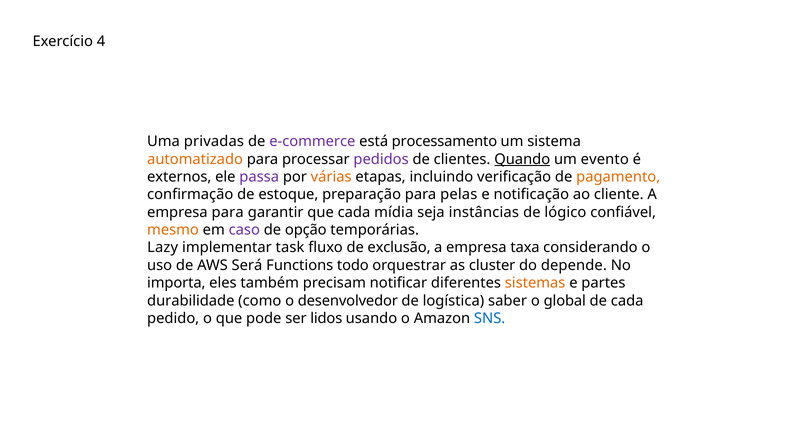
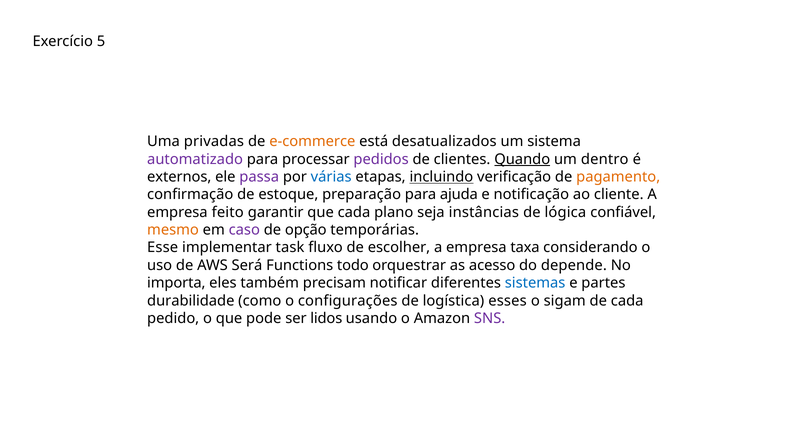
4: 4 -> 5 (101, 41)
e-commerce colour: purple -> orange (312, 142)
processamento: processamento -> desatualizados (444, 142)
automatizado colour: orange -> purple (195, 159)
evento: evento -> dentro (605, 159)
várias colour: orange -> blue (331, 177)
incluindo underline: none -> present (441, 177)
pelas: pelas -> ajuda (459, 195)
empresa para: para -> feito (228, 212)
mídia: mídia -> plano (394, 212)
lógico: lógico -> lógica (565, 212)
Lazy: Lazy -> Esse (163, 248)
exclusão: exclusão -> escolher (399, 248)
cluster: cluster -> acesso (492, 265)
sistemas colour: orange -> blue (535, 283)
desenvolvedor: desenvolvedor -> configurações (348, 301)
saber: saber -> esses (507, 301)
global: global -> sigam (565, 301)
SNS colour: blue -> purple (490, 318)
